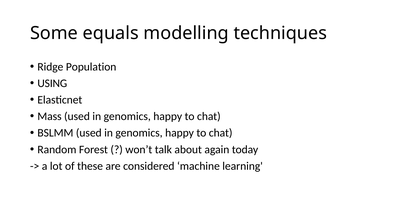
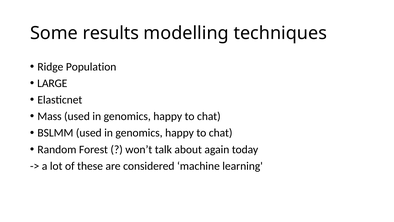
equals: equals -> results (111, 33)
USING: USING -> LARGE (52, 83)
